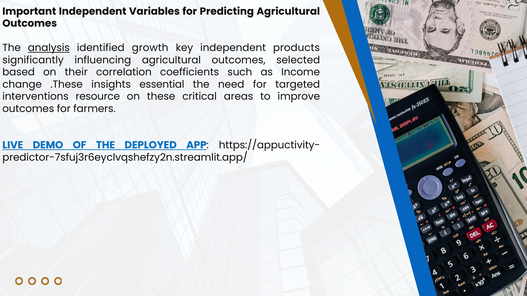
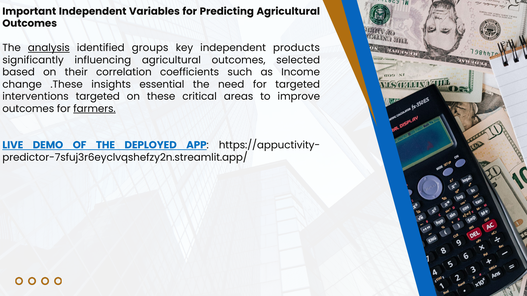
growth: growth -> groups (150, 48)
interventions resource: resource -> targeted (98, 97)
farmers underline: none -> present (94, 109)
